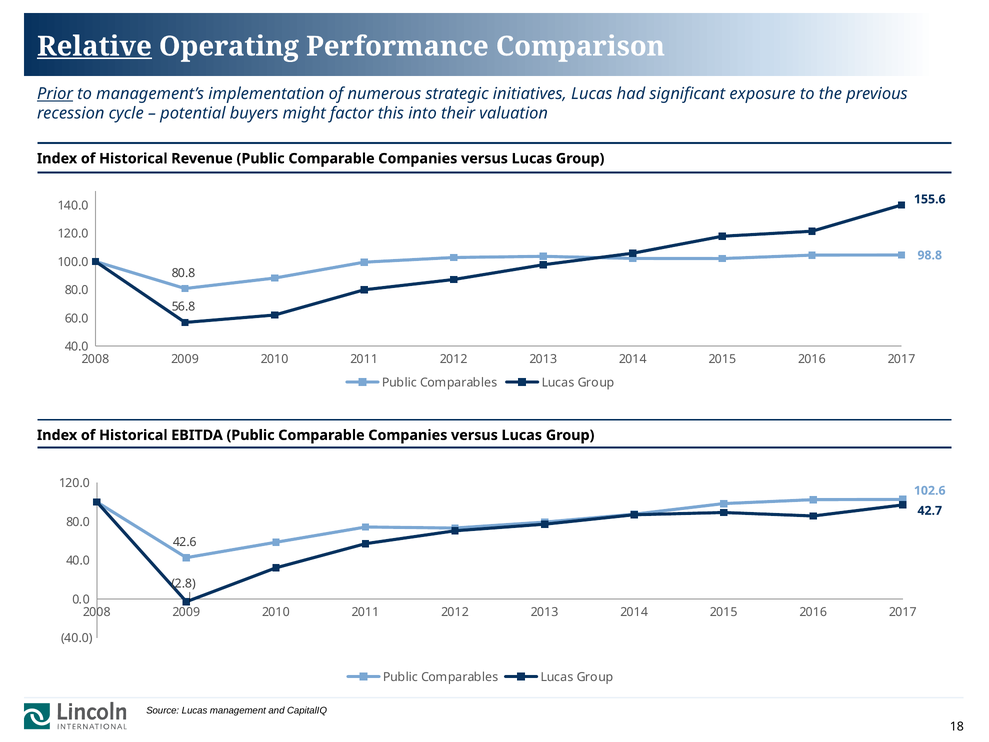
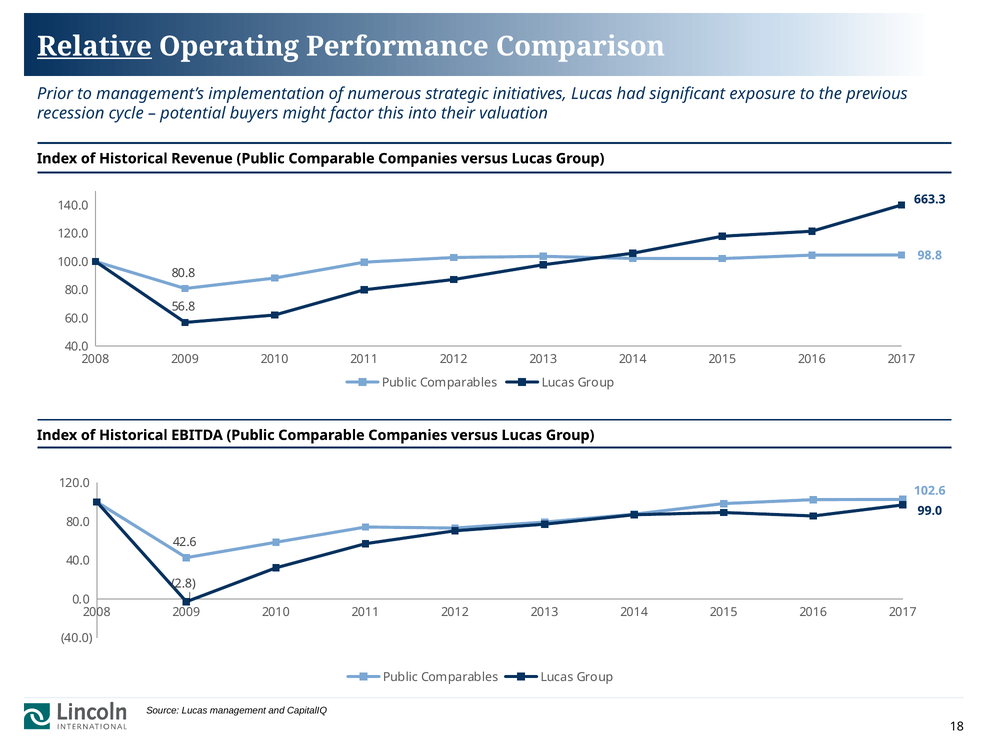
Prior underline: present -> none (55, 94)
155.6: 155.6 -> 663.3 (930, 199)
42.7: 42.7 -> 99.0 (930, 511)
